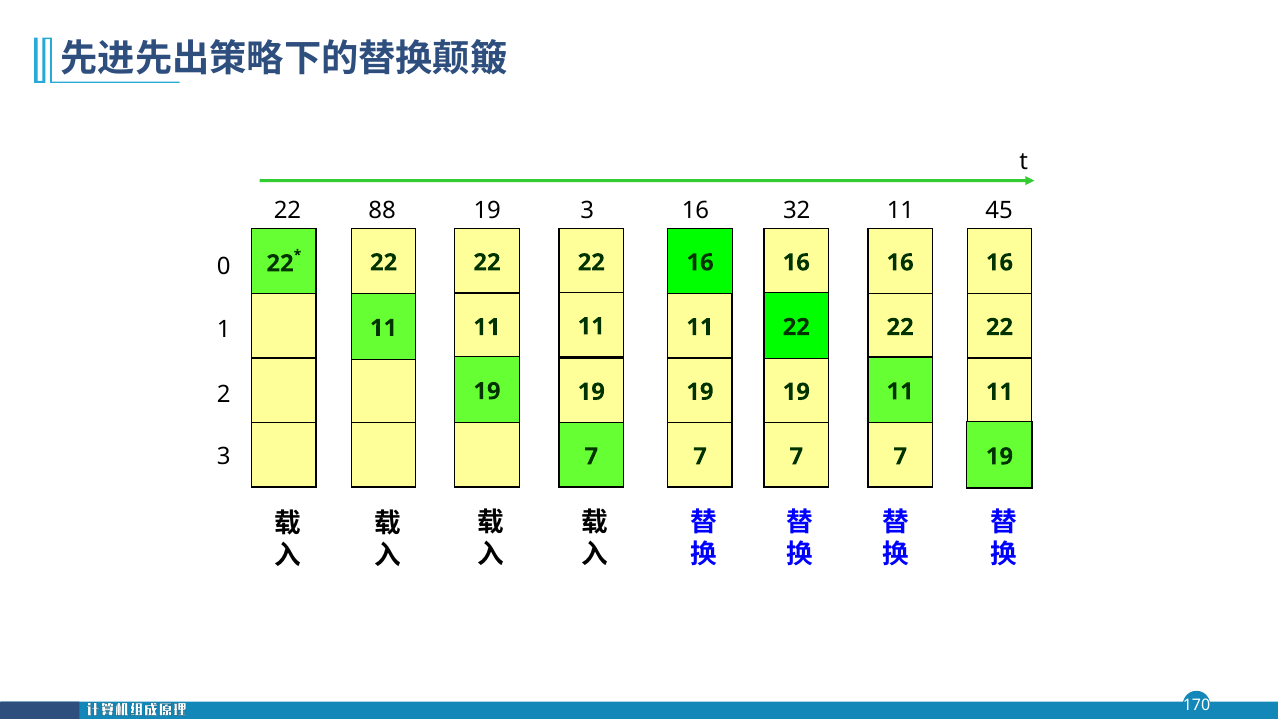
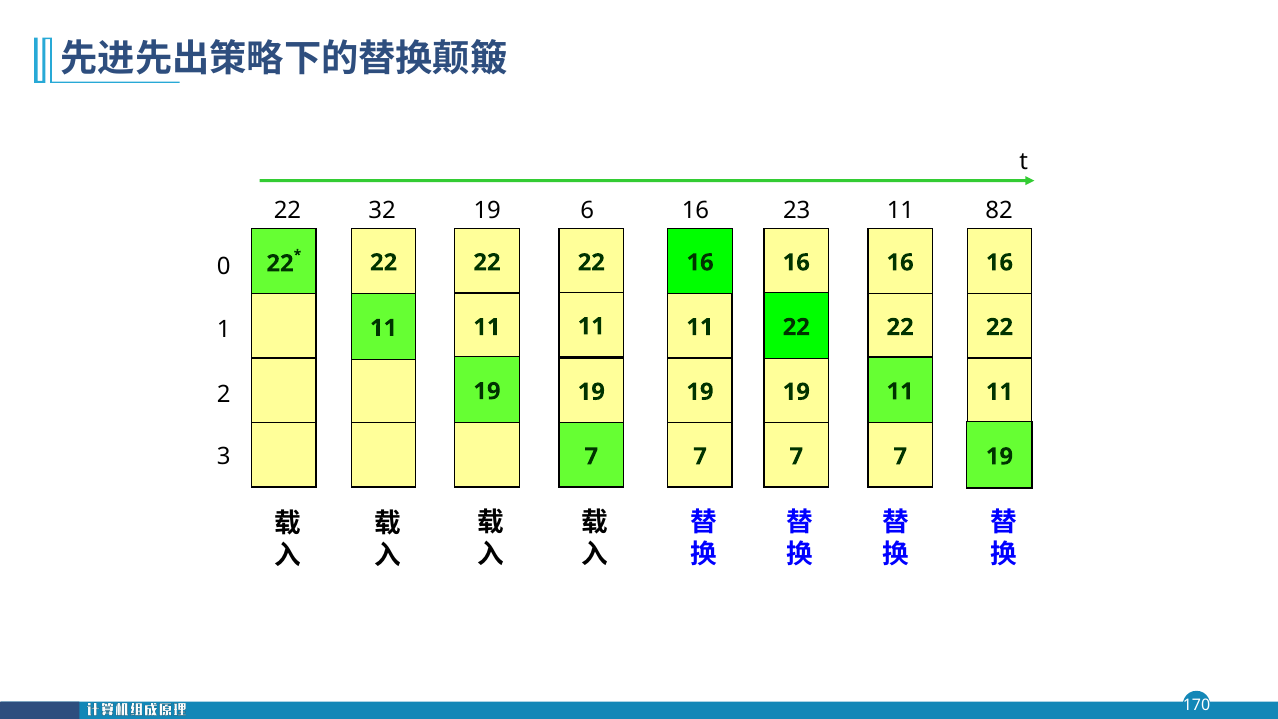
88: 88 -> 32 (382, 211)
19 3: 3 -> 6 (587, 211)
32: 32 -> 23 (797, 211)
45: 45 -> 82 (999, 211)
